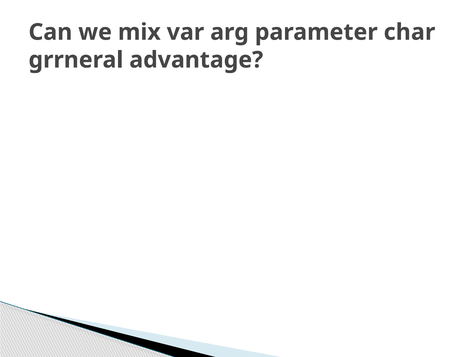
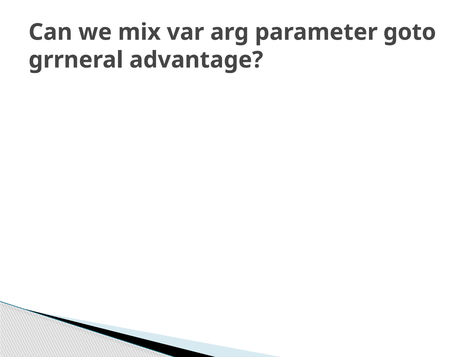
char: char -> goto (410, 32)
